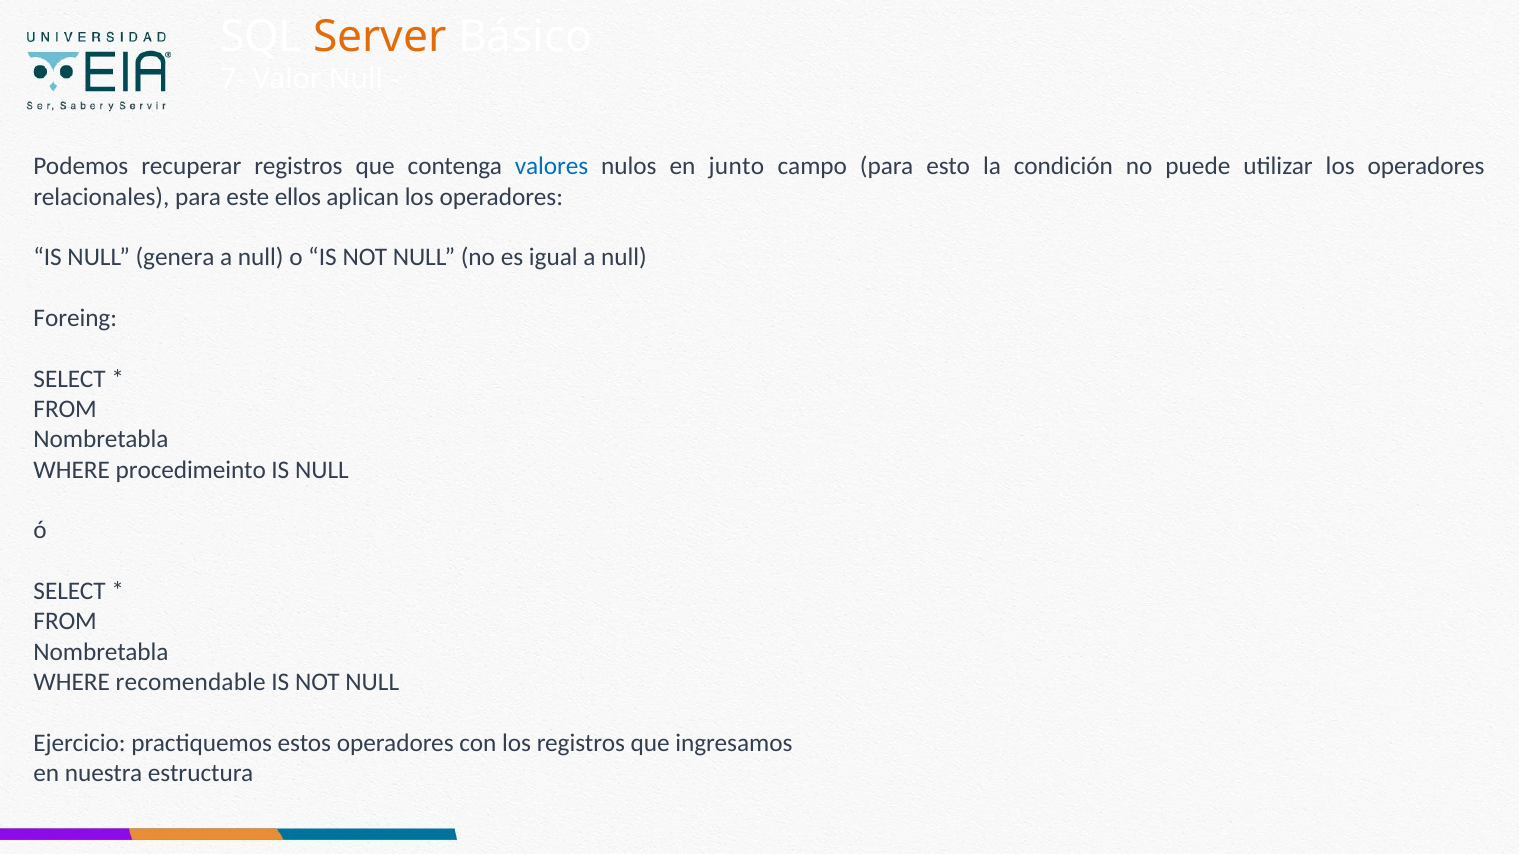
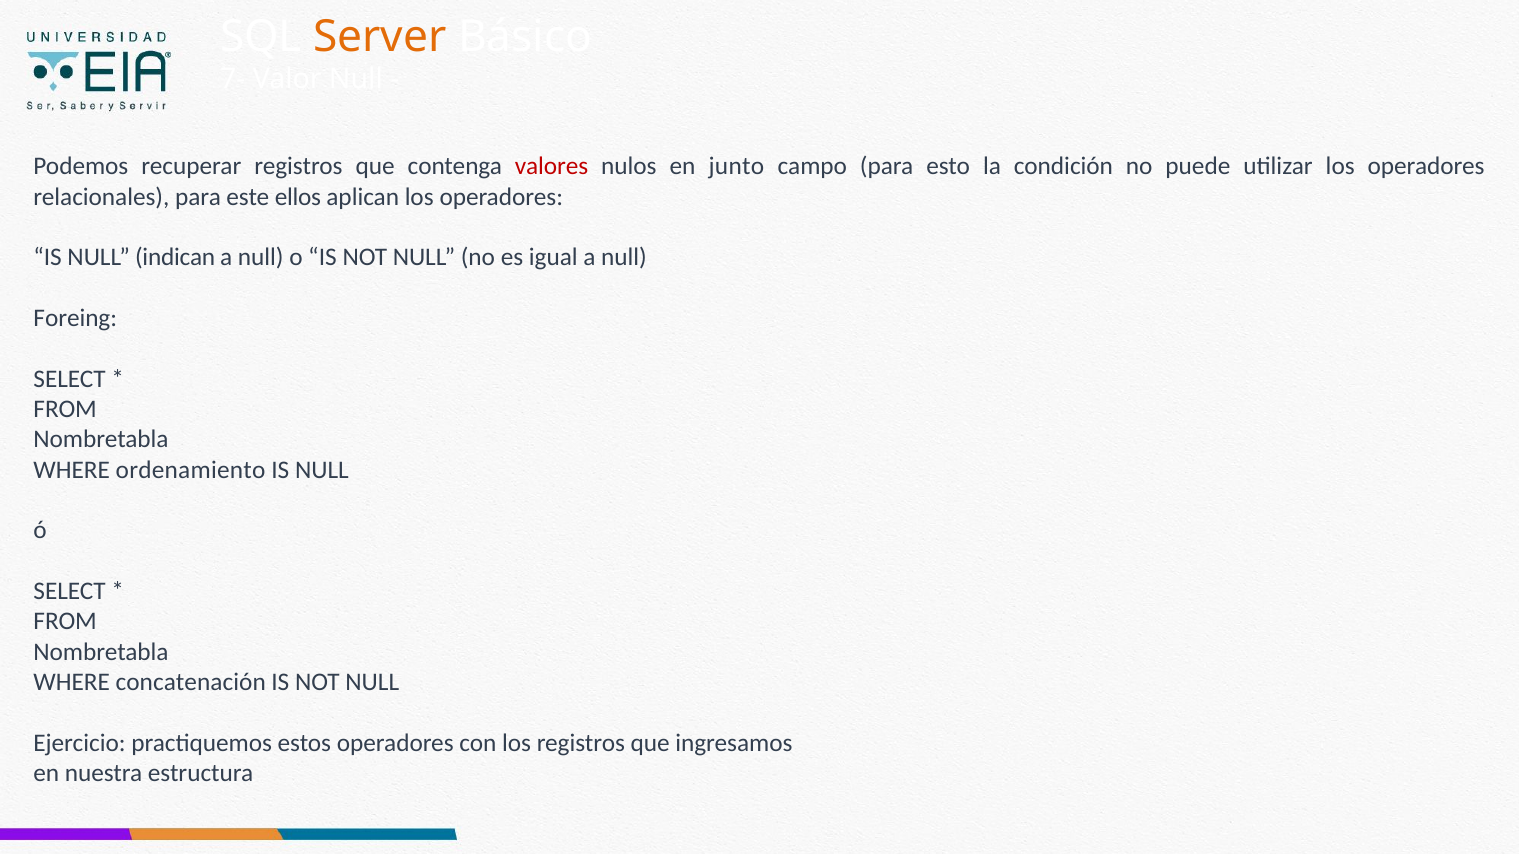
valores colour: blue -> red (552, 166)
genera: genera -> indican (175, 258)
procedimeinto: procedimeinto -> ordenamiento (191, 470)
recomendable: recomendable -> concatenación (191, 683)
